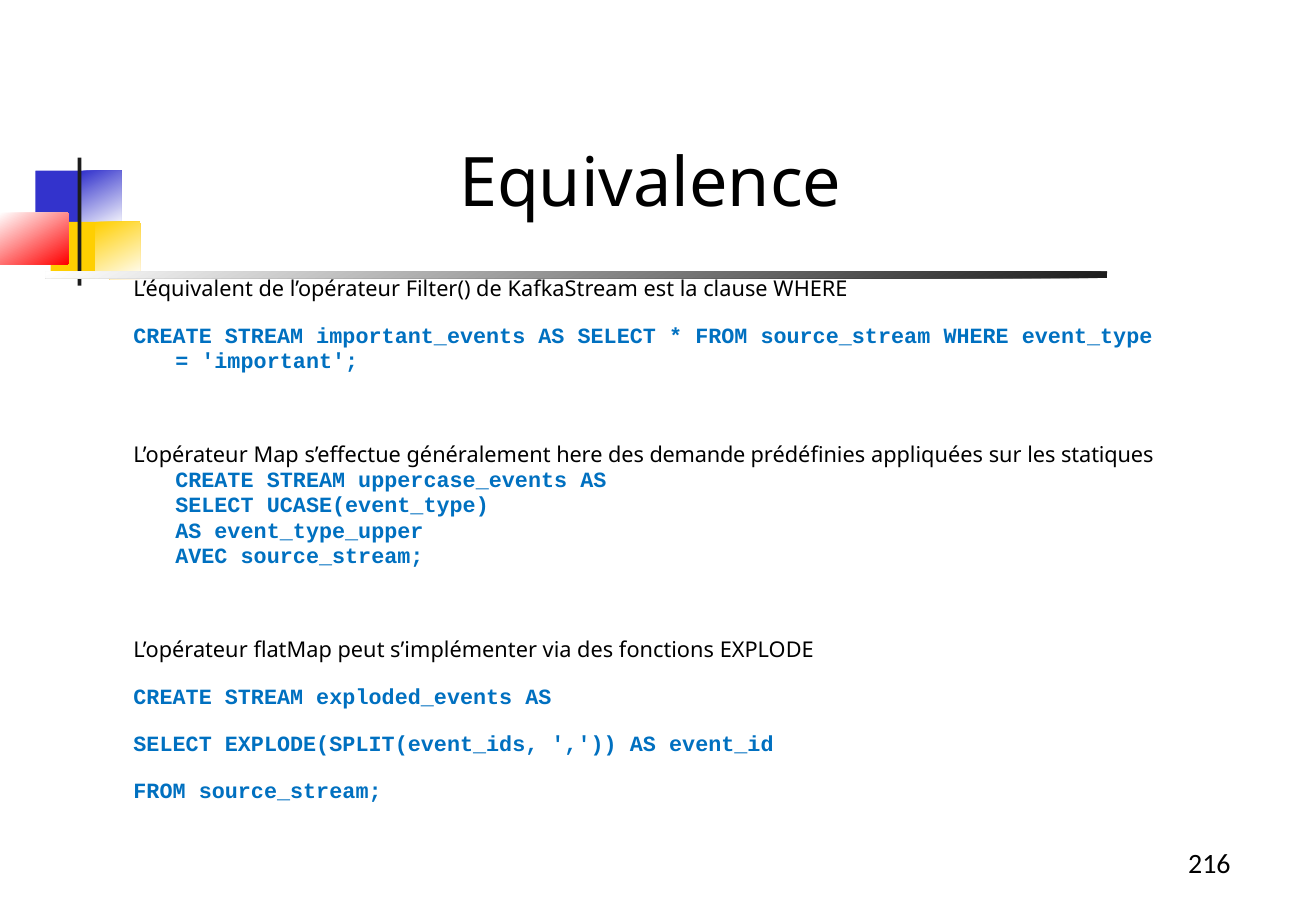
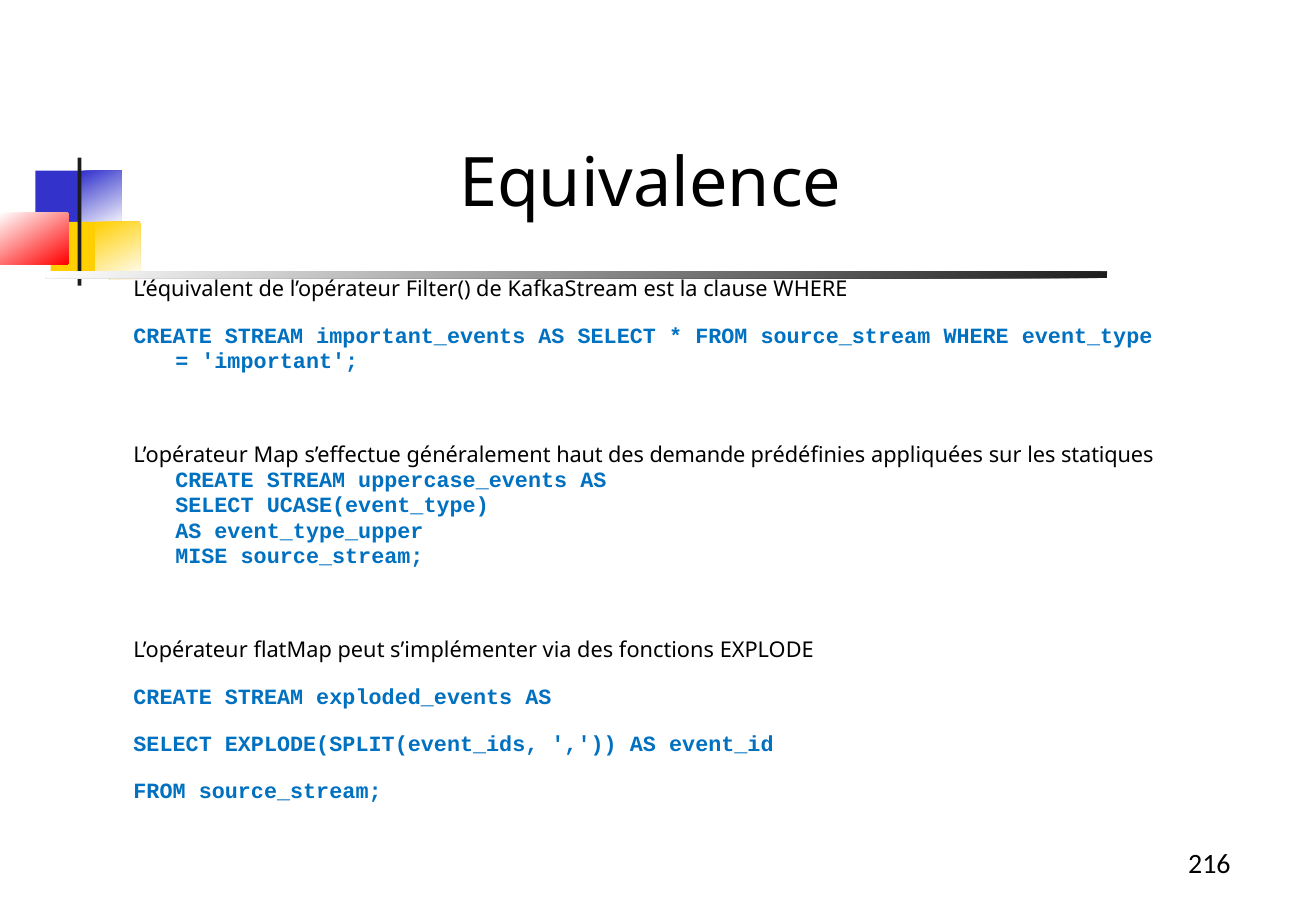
here: here -> haut (580, 456)
AVEC: AVEC -> MISE (201, 556)
